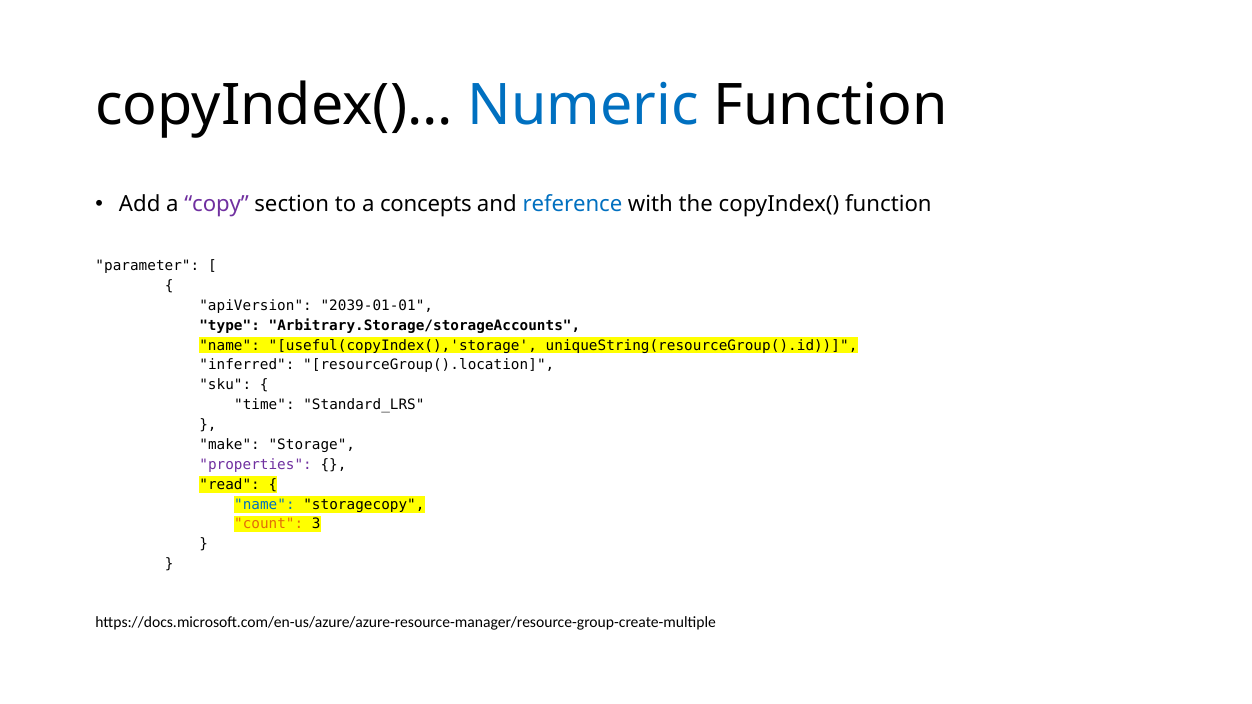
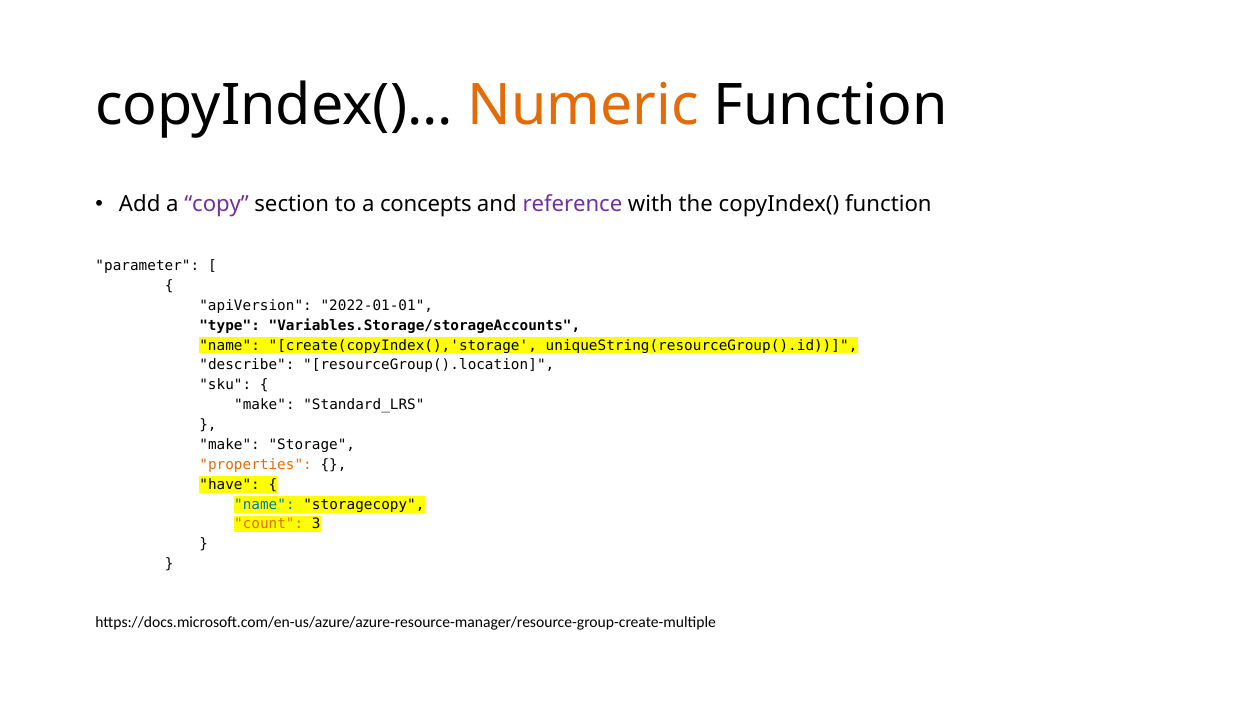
Numeric colour: blue -> orange (583, 105)
reference colour: blue -> purple (572, 204)
2039-01-01: 2039-01-01 -> 2022-01-01 (377, 306)
Arbitrary.Storage/storageAccounts: Arbitrary.Storage/storageAccounts -> Variables.Storage/storageAccounts (424, 326)
useful(copyIndex(),'storage: useful(copyIndex(),'storage -> create(copyIndex(),'storage (403, 345)
inferred: inferred -> describe (247, 365)
time: time -> make (264, 405)
properties colour: purple -> orange (256, 465)
read: read -> have (230, 485)
